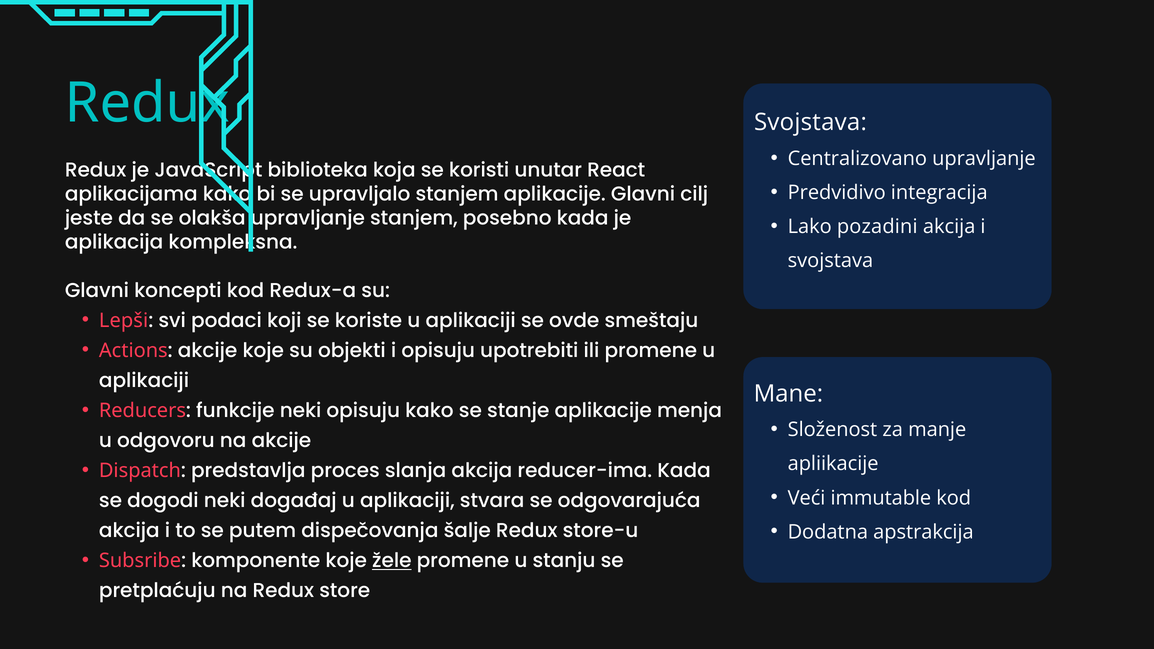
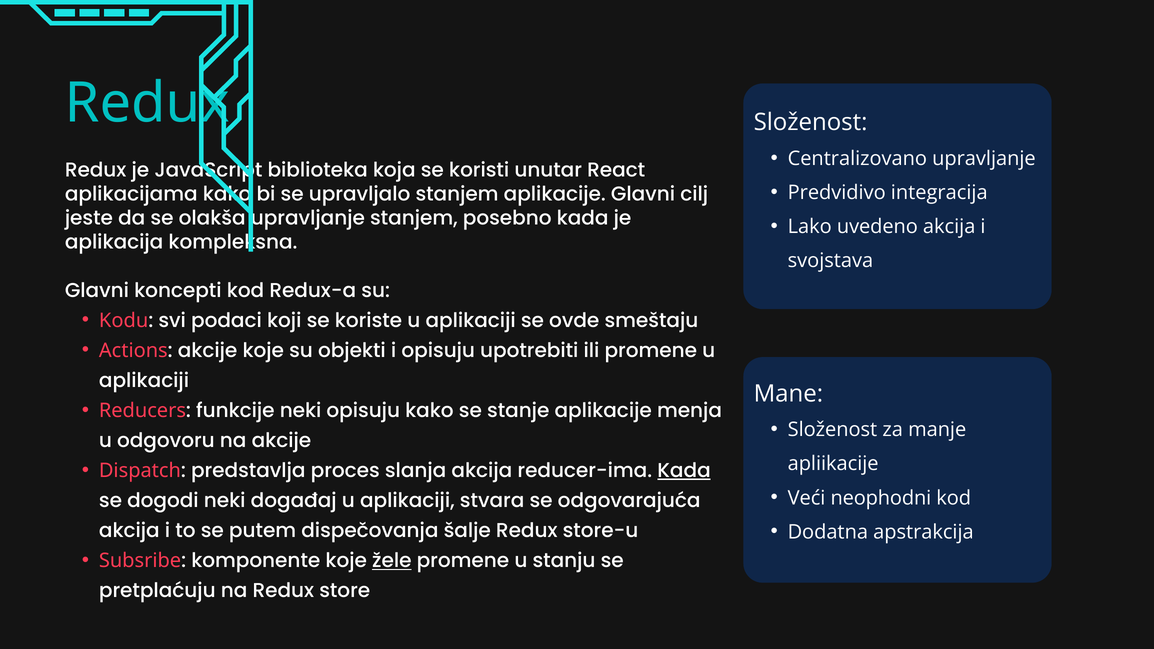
Svojstava: Svojstava -> Složenost (811, 123)
pozadini: pozadini -> uvedeno (877, 227)
Lepši: Lepši -> Kodu (124, 321)
Kada underline: none -> present (684, 471)
immutable: immutable -> neophodni (881, 498)
